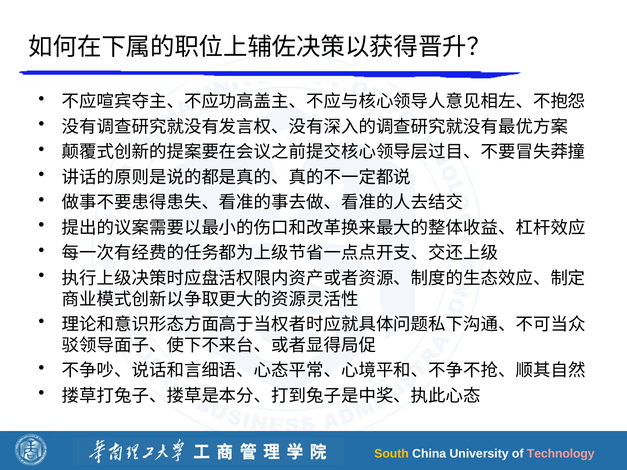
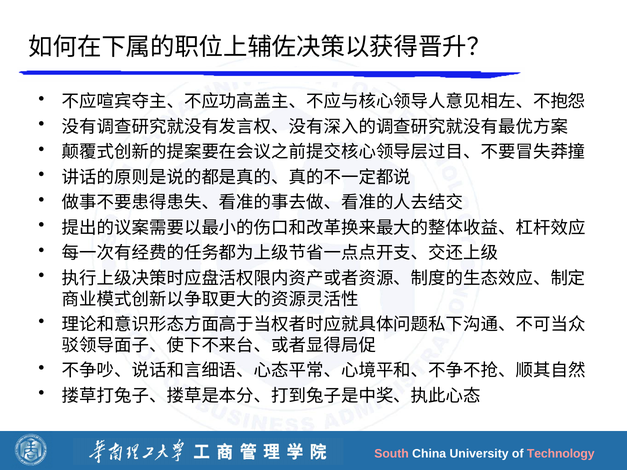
South colour: yellow -> pink (392, 454)
